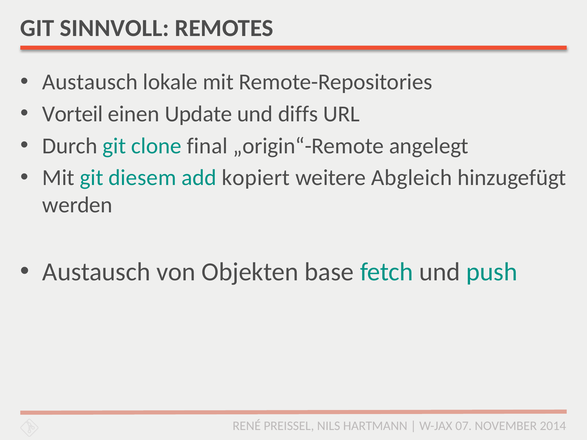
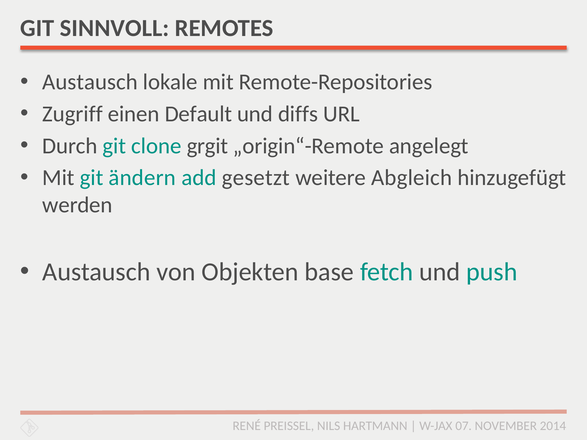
Vorteil: Vorteil -> Zugriff (72, 114)
Update: Update -> Default (198, 114)
final: final -> grgit (207, 146)
diesem: diesem -> ändern (142, 178)
kopiert: kopiert -> gesetzt (256, 178)
